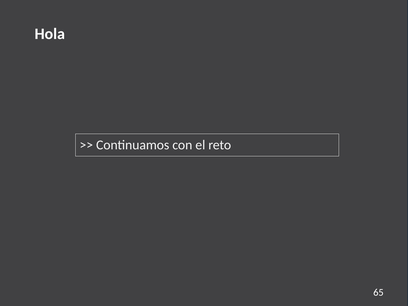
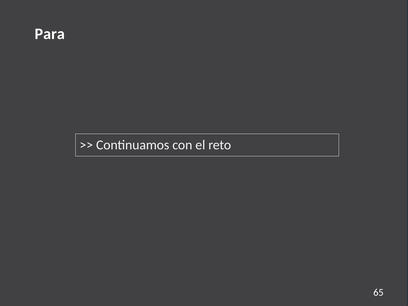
Hola: Hola -> Para (50, 34)
